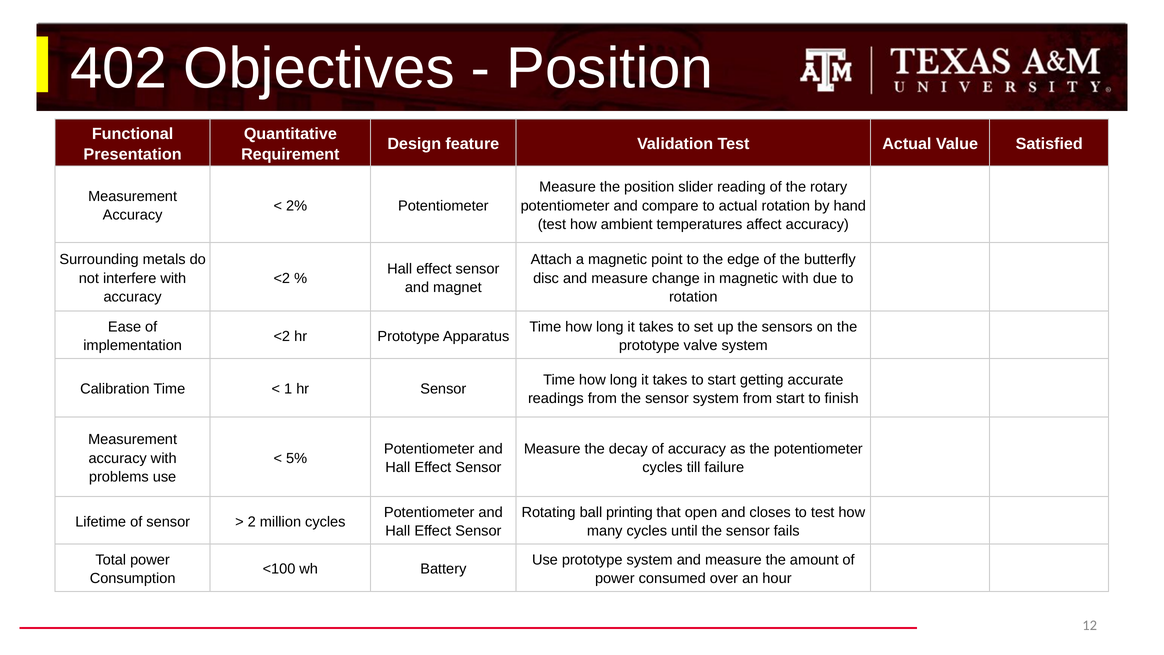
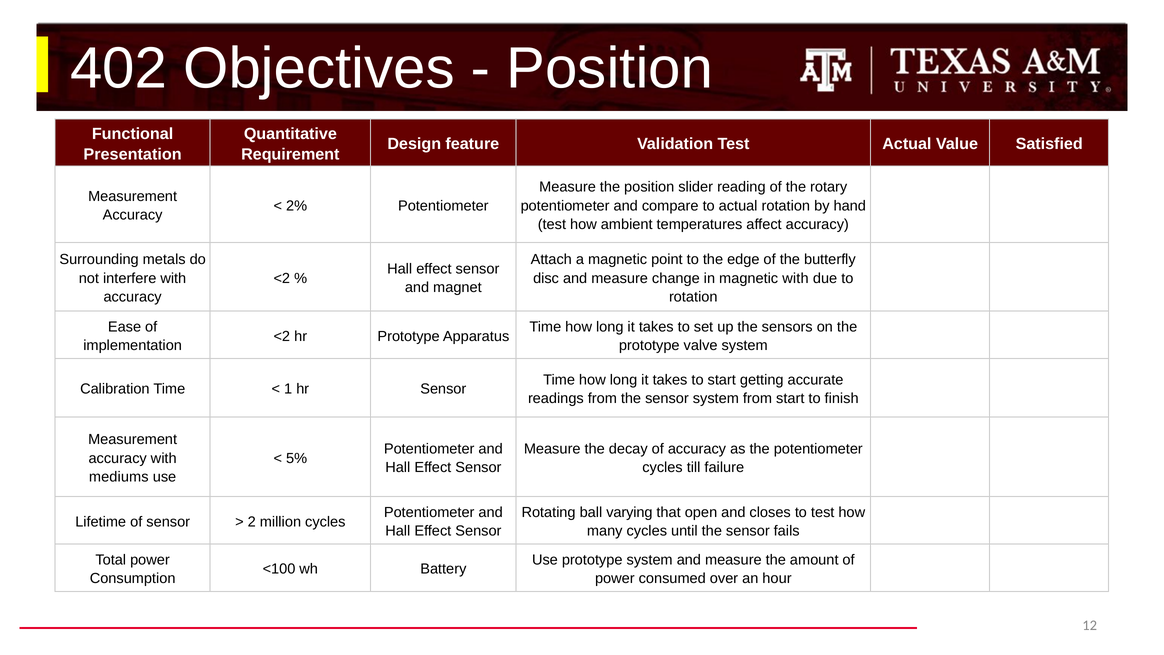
problems: problems -> mediums (119, 477)
printing: printing -> varying (629, 512)
